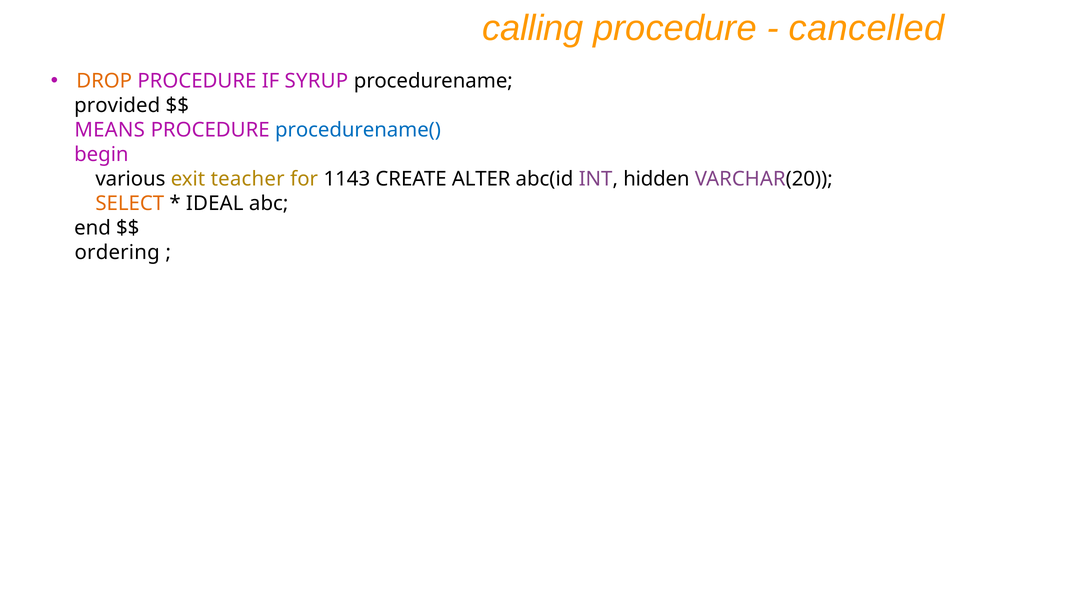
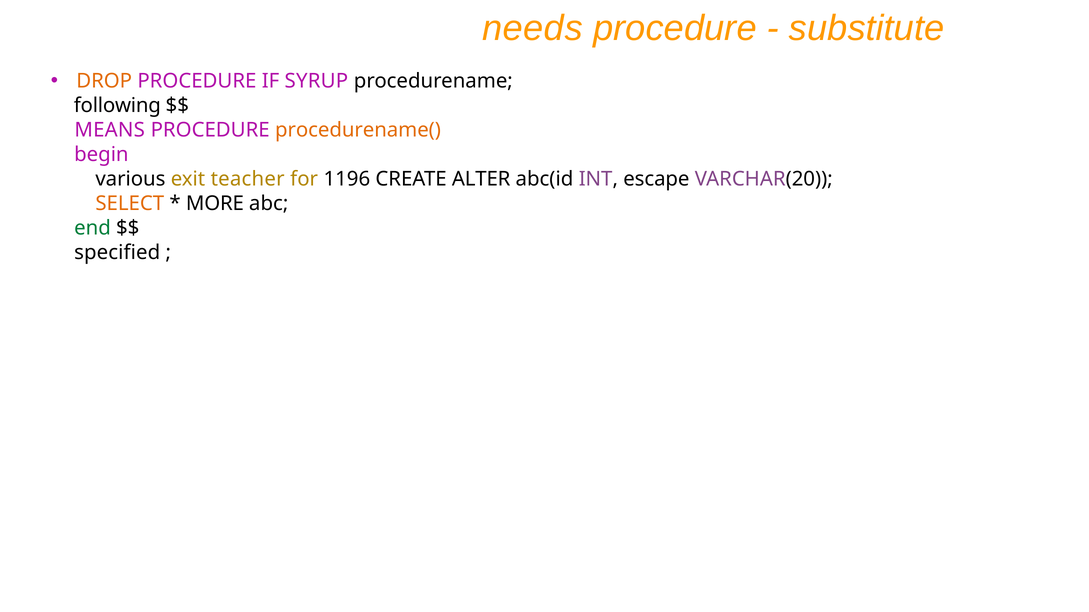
calling: calling -> needs (533, 28)
cancelled: cancelled -> substitute (867, 28)
provided: provided -> following (117, 106)
procedurename( colour: blue -> orange (358, 130)
1143: 1143 -> 1196 (347, 179)
hidden: hidden -> escape (656, 179)
IDEAL: IDEAL -> MORE (215, 204)
end colour: black -> green (93, 228)
ordering: ordering -> specified (117, 253)
